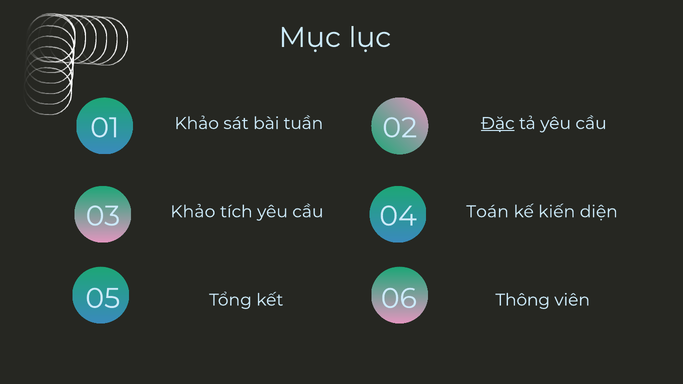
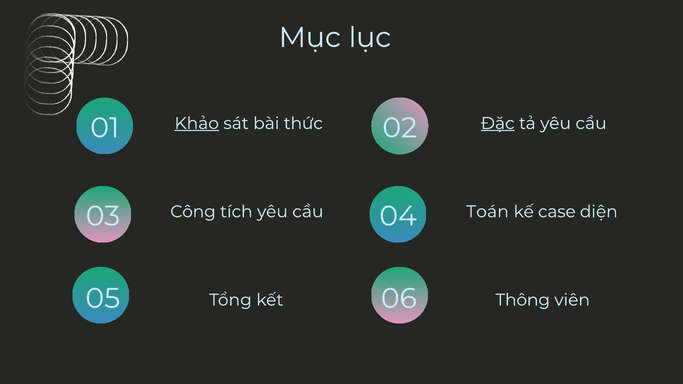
Khảo underline: none -> present (197, 123)
tuần: tuần -> thức (303, 123)
Khảo: Khảo -> Công (193, 212)
kiến: kiến -> case (557, 212)
